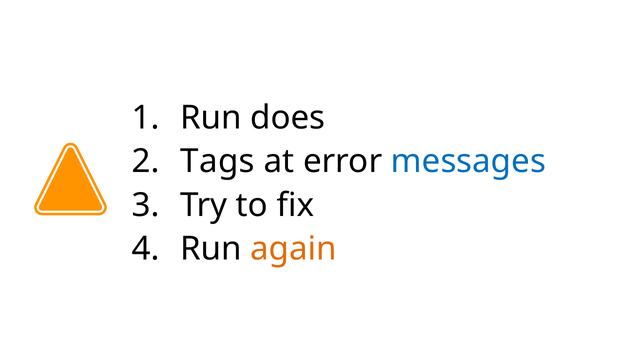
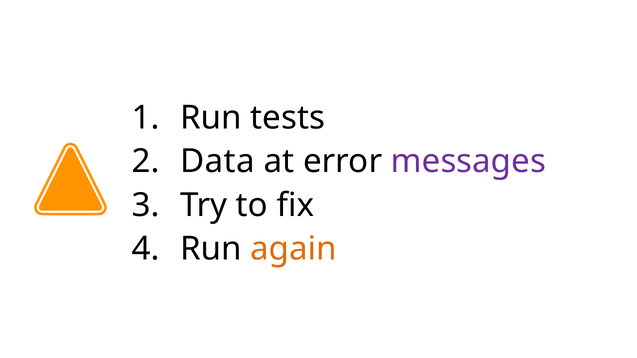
does: does -> tests (288, 118)
Tags: Tags -> Data (217, 162)
messages colour: blue -> purple (468, 162)
